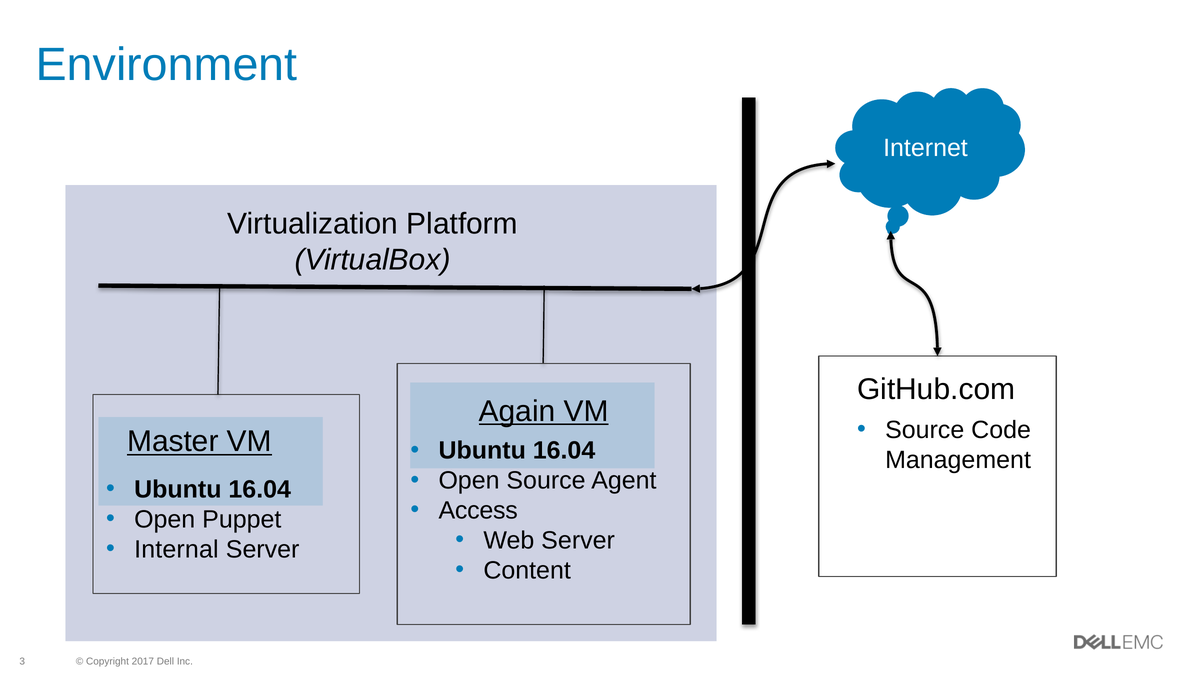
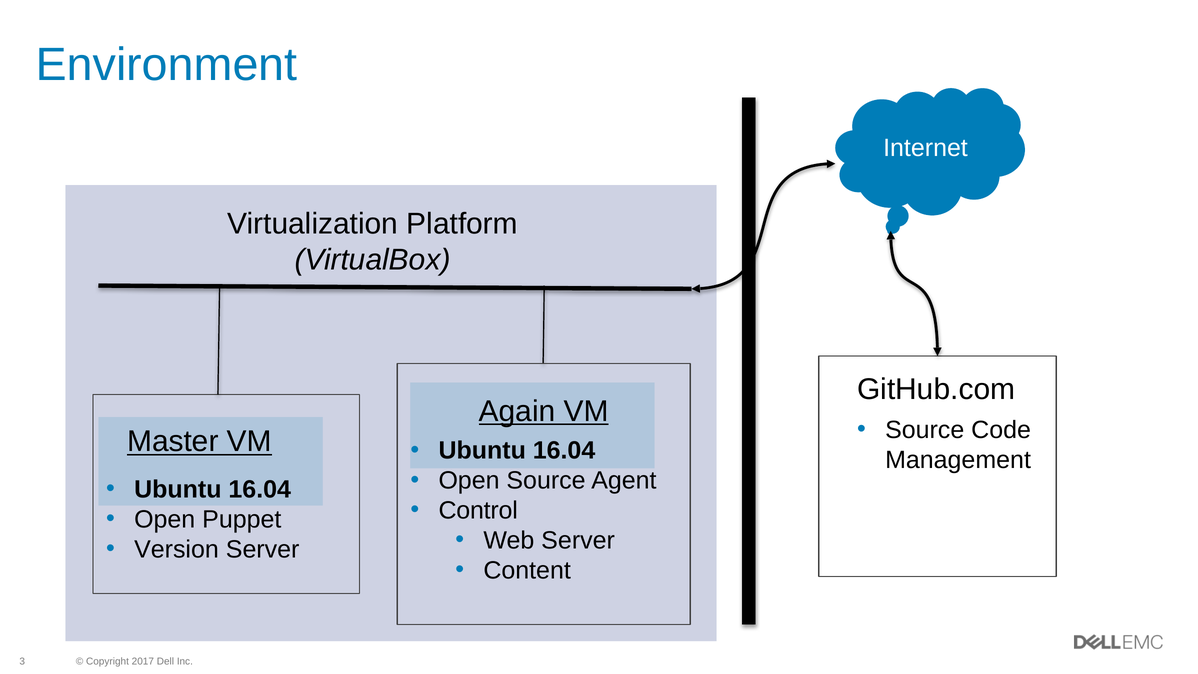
Access: Access -> Control (478, 511)
Internal: Internal -> Version (176, 549)
